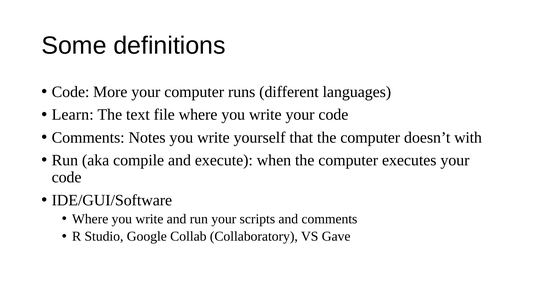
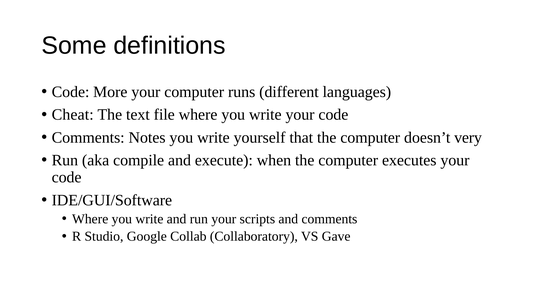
Learn: Learn -> Cheat (73, 115)
with: with -> very (468, 137)
